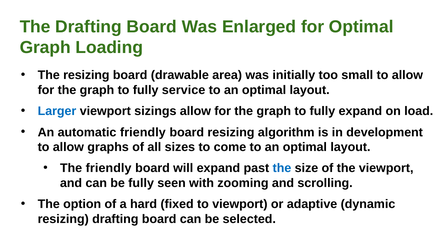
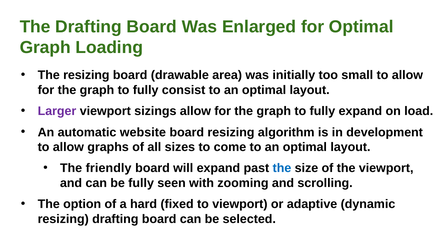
service: service -> consist (184, 90)
Larger colour: blue -> purple (57, 111)
automatic friendly: friendly -> website (143, 132)
